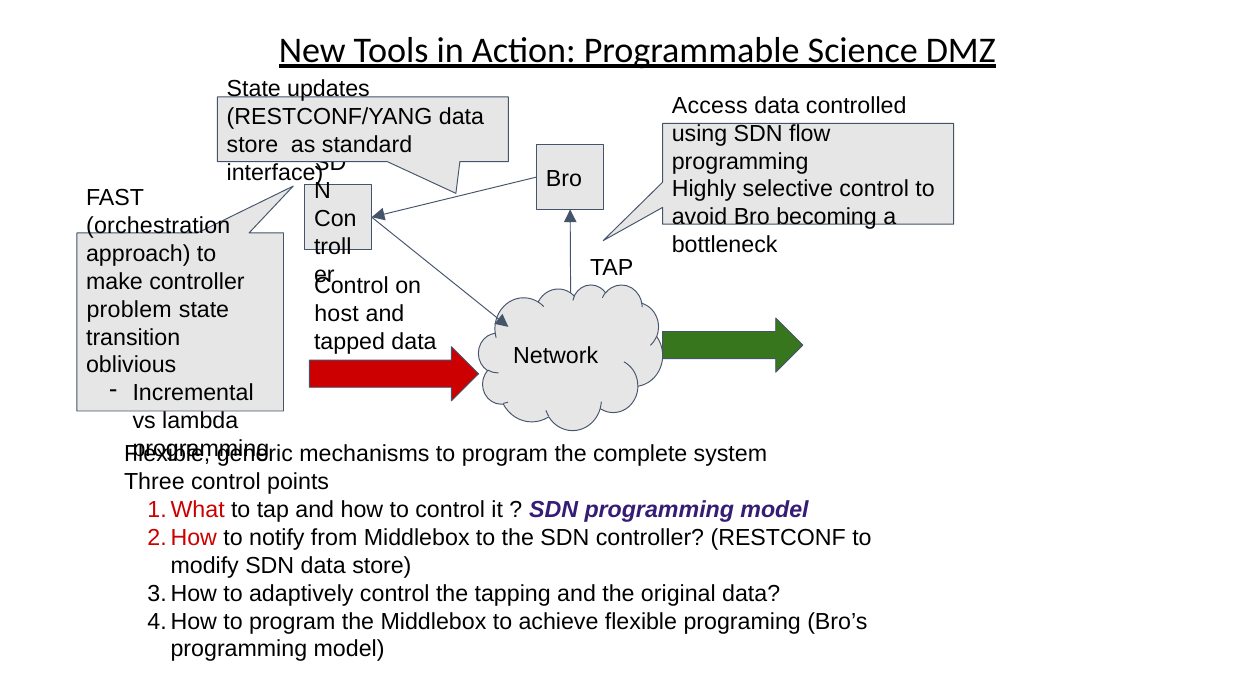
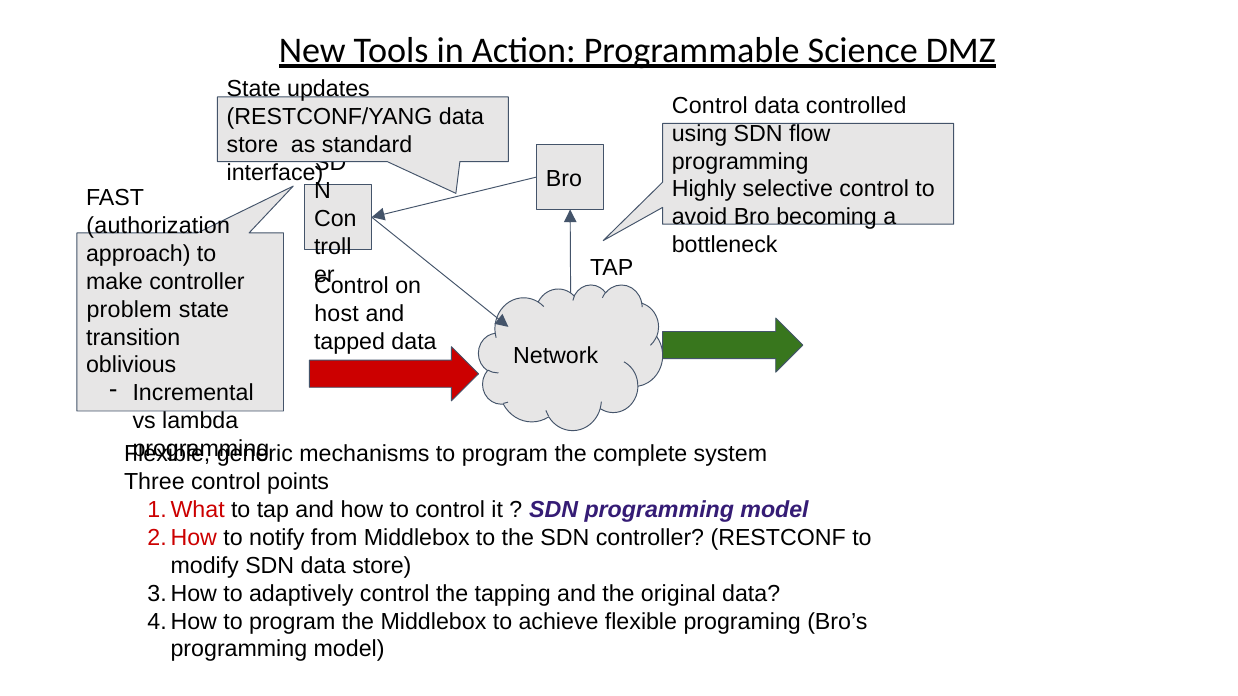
Access: Access -> Control (710, 106)
orchestration: orchestration -> authorization (158, 226)
